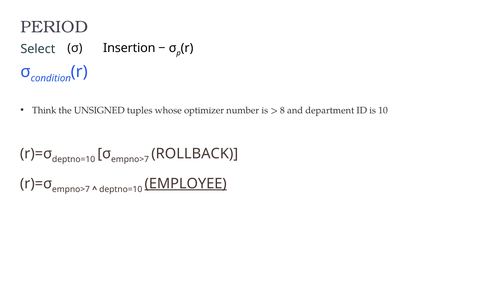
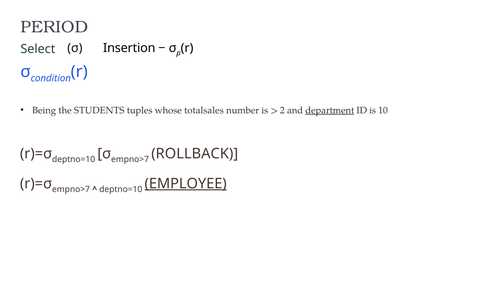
Think: Think -> Being (44, 110)
UNSIGNED: UNSIGNED -> STUDENTS (99, 110)
optimizer: optimizer -> totalsales (204, 110)
8: 8 -> 2 (282, 110)
department underline: none -> present (330, 110)
